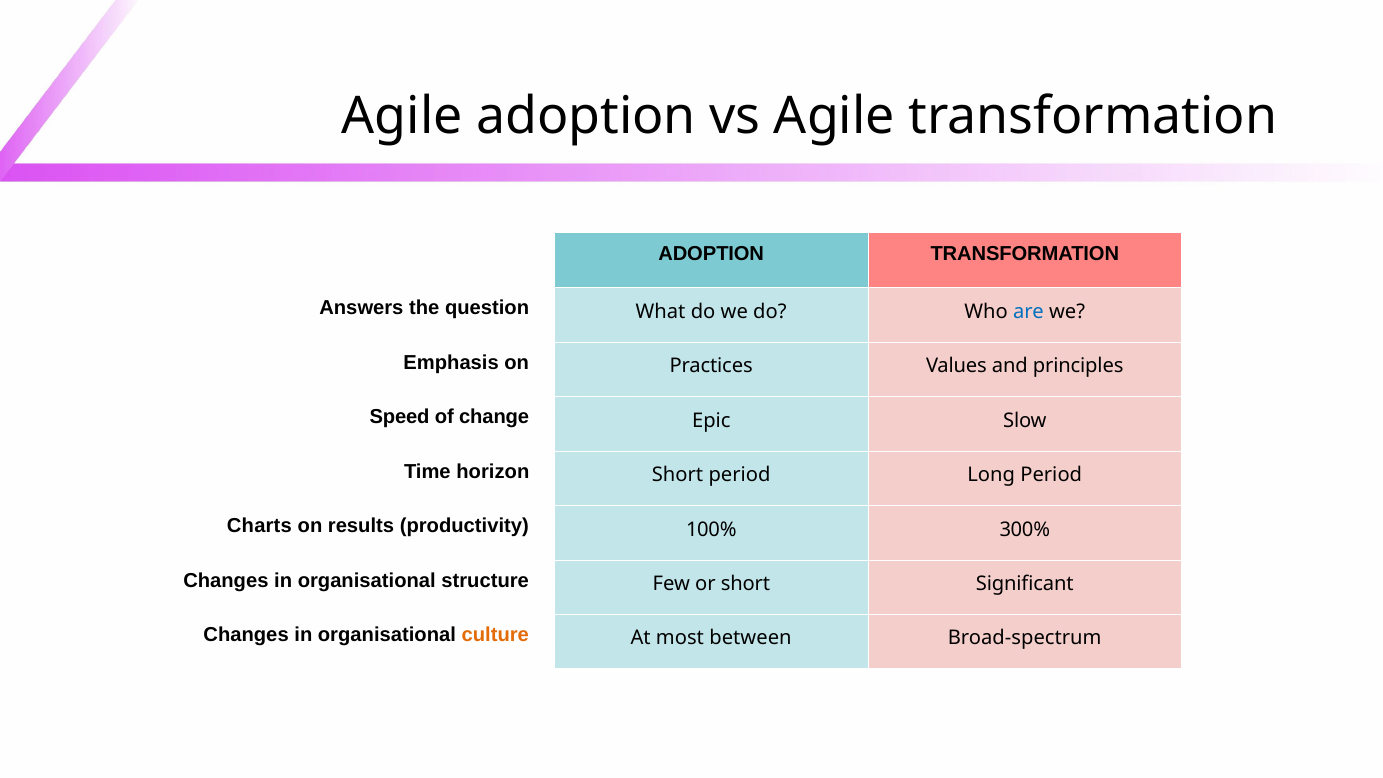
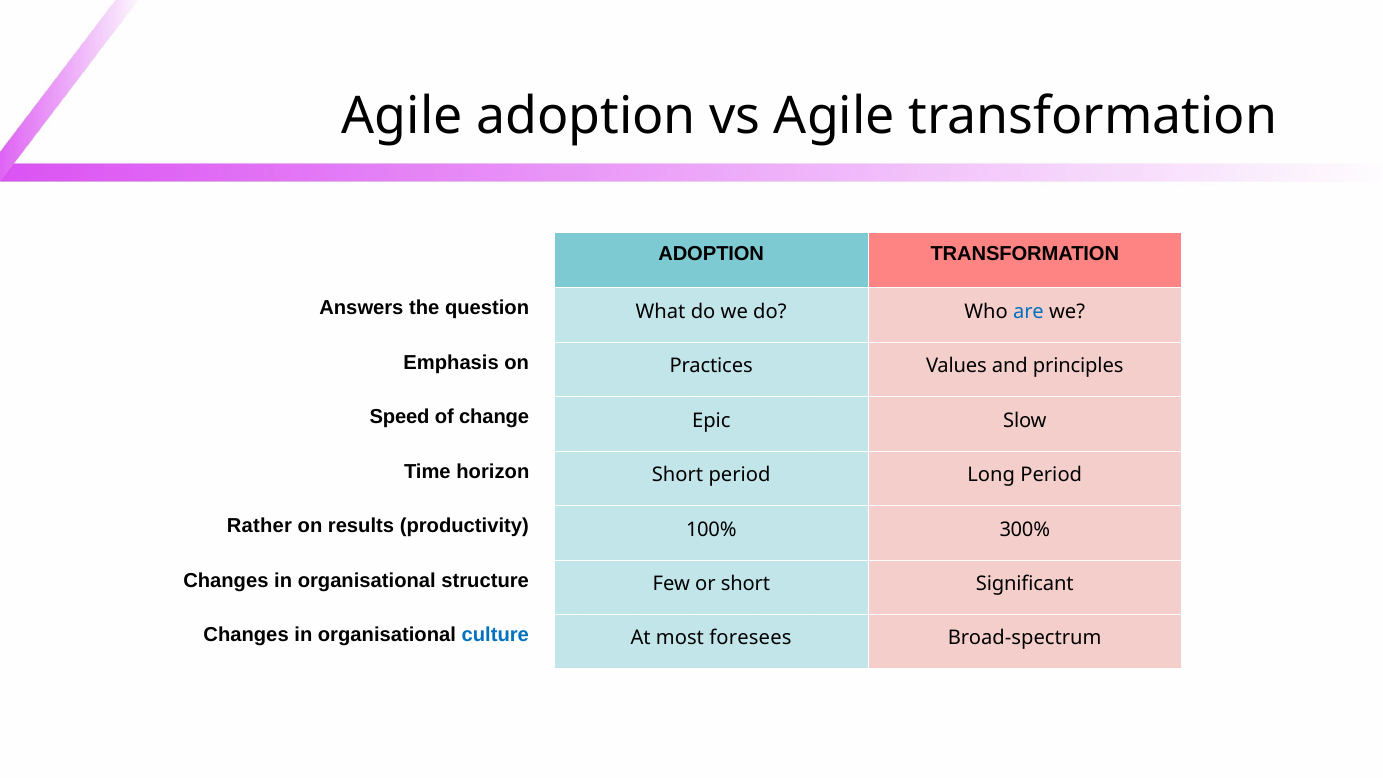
Charts: Charts -> Rather (259, 526)
culture colour: orange -> blue (495, 635)
between: between -> foresees (750, 638)
